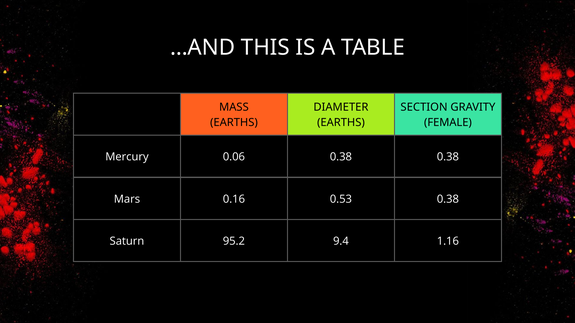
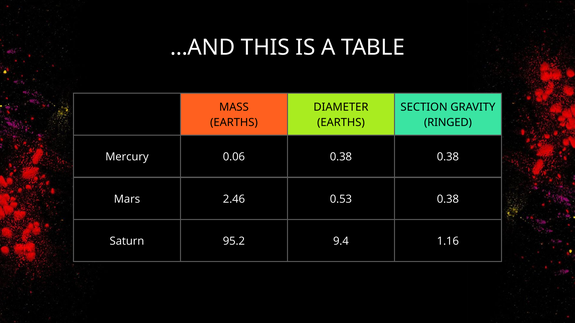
FEMALE: FEMALE -> RINGED (448, 123)
0.16: 0.16 -> 2.46 (234, 199)
